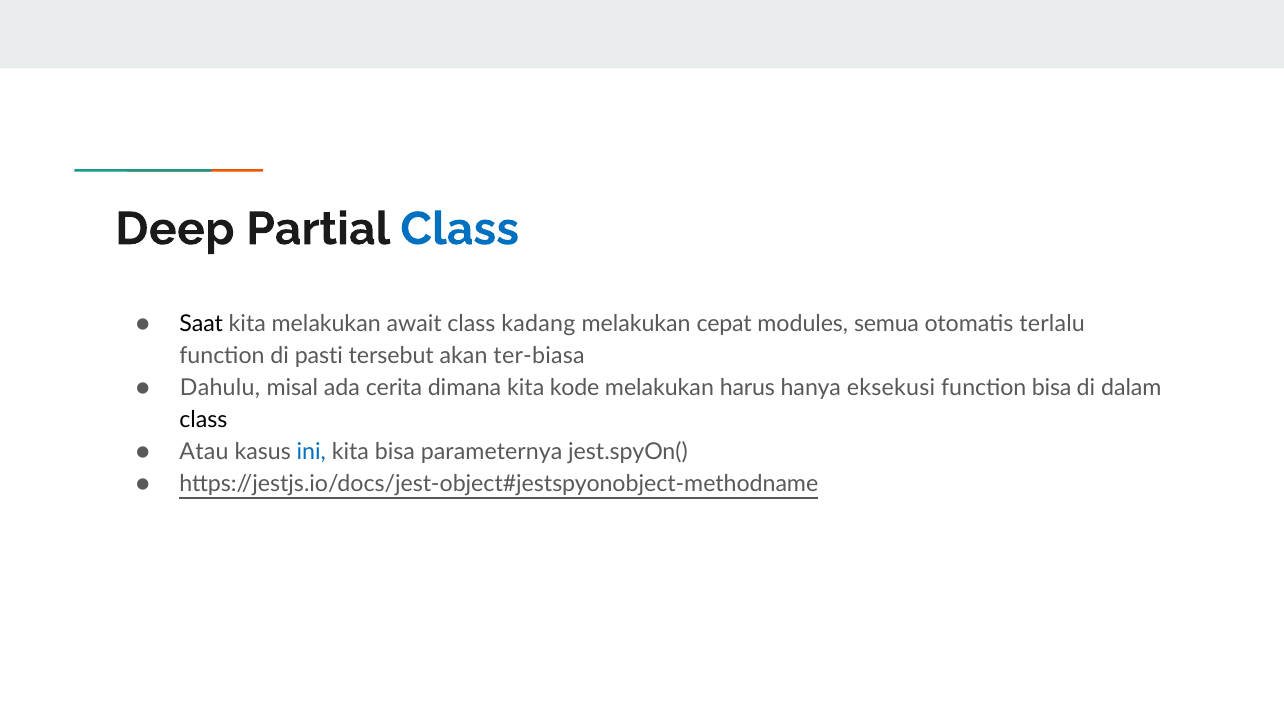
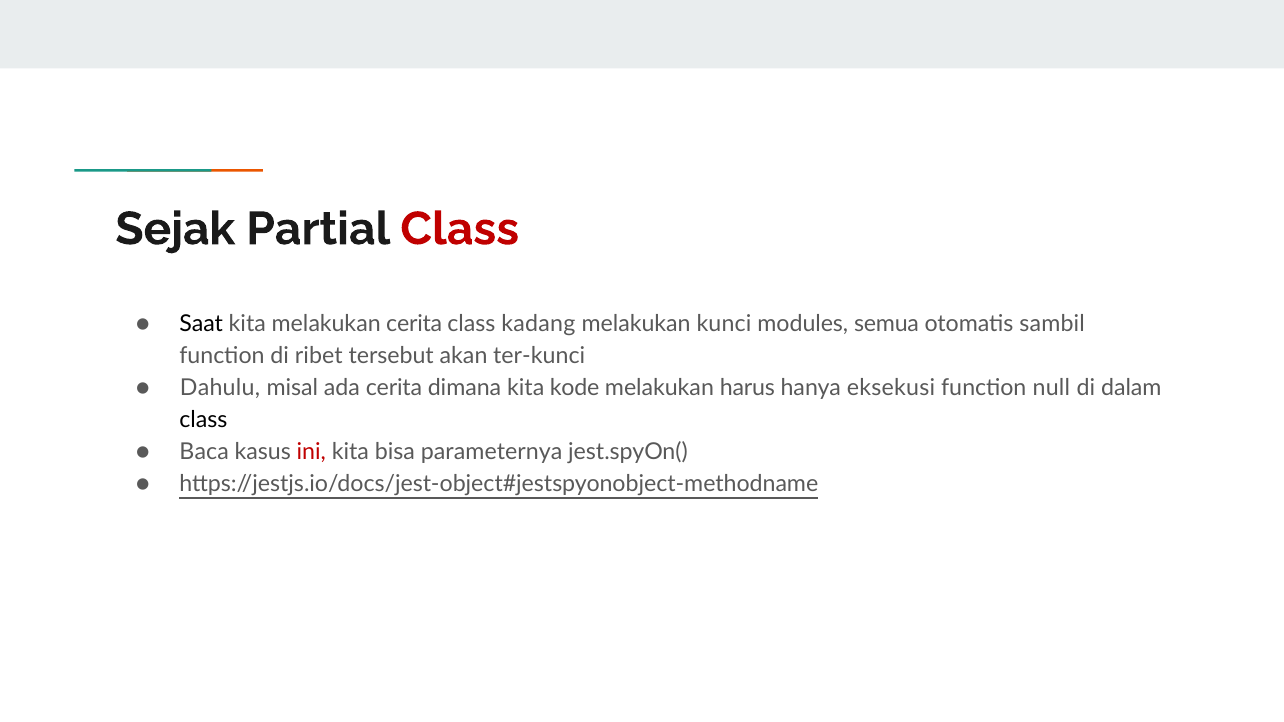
Deep: Deep -> Sejak (175, 229)
Class colour: blue -> red (460, 229)
melakukan await: await -> cerita (414, 324)
cepat: cepat -> kunci (724, 324)
terlalu: terlalu -> sambil (1052, 324)
pasti: pasti -> ribet (319, 356)
ter-biasa: ter-biasa -> ter-kunci (539, 356)
function bisa: bisa -> null (1051, 388)
Atau: Atau -> Baca (204, 452)
ini colour: blue -> red (311, 452)
